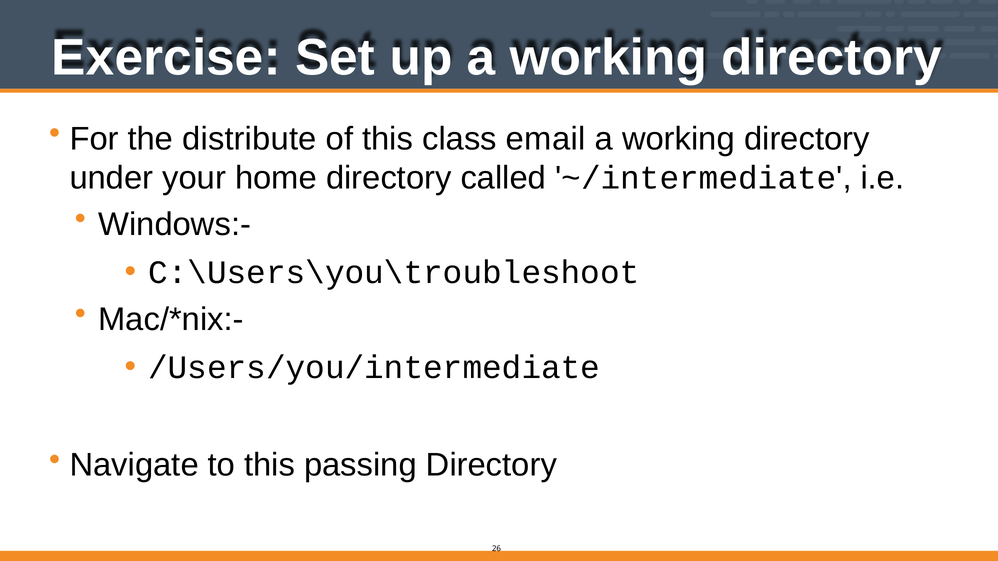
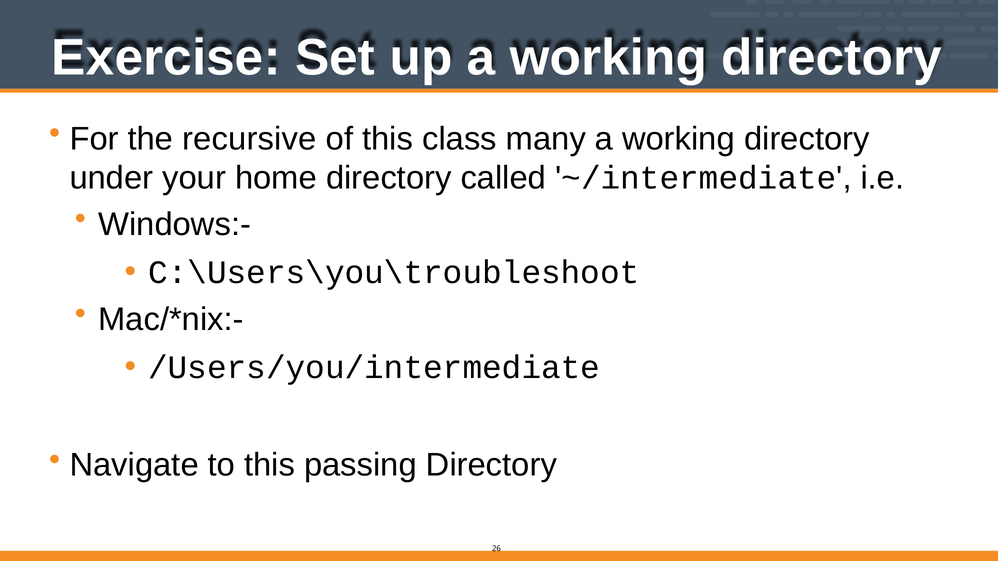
distribute: distribute -> recursive (249, 139)
email: email -> many (546, 139)
